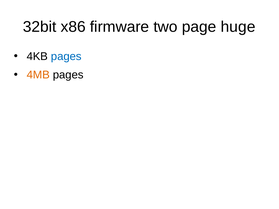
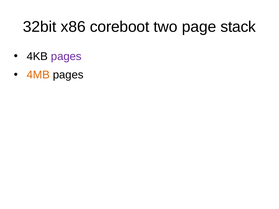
firmware: firmware -> coreboot (120, 27)
huge: huge -> stack (238, 27)
pages colour: blue -> purple (66, 56)
